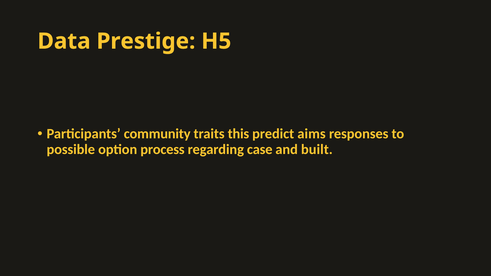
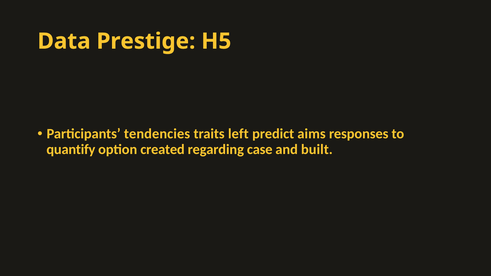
community: community -> tendencies (157, 134)
this: this -> left (238, 134)
possible: possible -> quantify (71, 149)
process: process -> created (163, 149)
